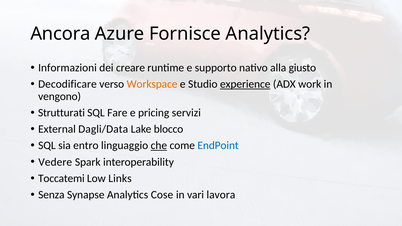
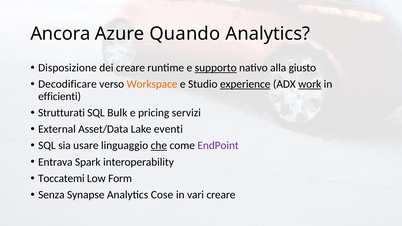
Fornisce: Fornisce -> Quando (185, 34)
Informazioni: Informazioni -> Disposizione (67, 68)
supporto underline: none -> present (216, 68)
work underline: none -> present (310, 84)
vengono: vengono -> efficienti (60, 96)
Fare: Fare -> Bulk (117, 113)
Dagli/Data: Dagli/Data -> Asset/Data (103, 129)
blocco: blocco -> eventi (168, 129)
entro: entro -> usare (86, 146)
EndPoint colour: blue -> purple (218, 146)
Vedere: Vedere -> Entrava (55, 162)
Links: Links -> Form (120, 178)
vari lavora: lavora -> creare (221, 195)
